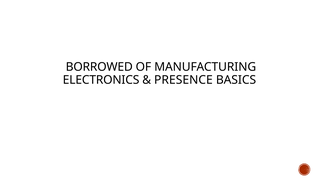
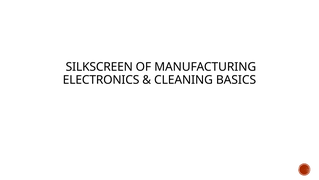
BORROWED: BORROWED -> SILKSCREEN (99, 67)
PRESENCE: PRESENCE -> CLEANING (184, 80)
